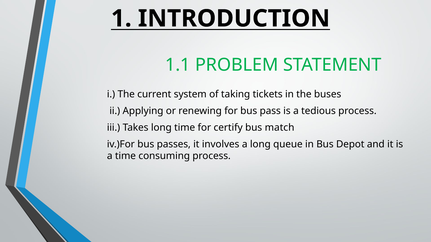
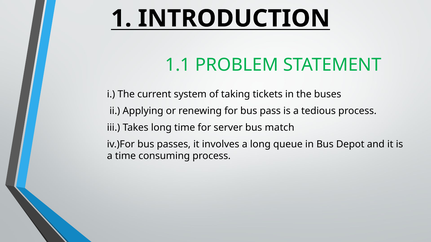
certify: certify -> server (228, 128)
